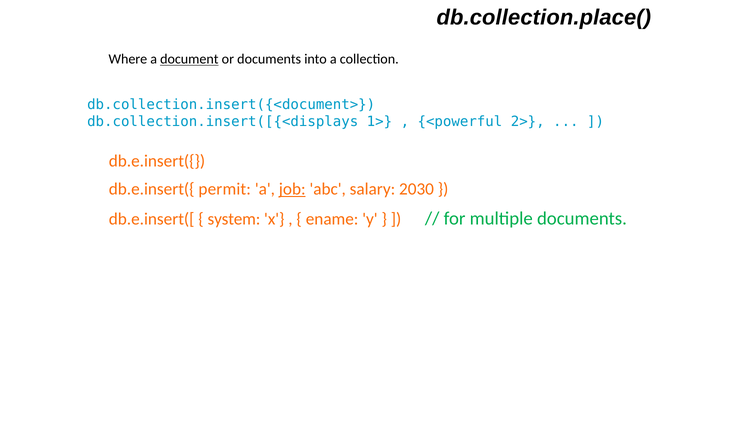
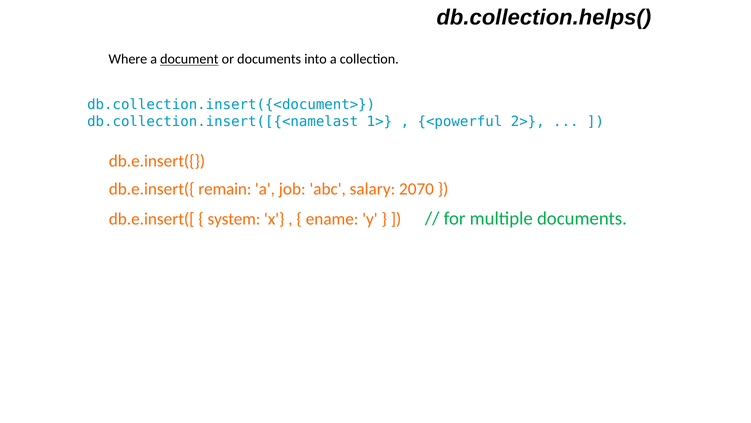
db.collection.place(: db.collection.place( -> db.collection.helps( (544, 17)
db.collection.insert([{<displays: db.collection.insert([{<displays -> db.collection.insert([{<namelast (223, 121)
permit: permit -> remain (225, 189)
job underline: present -> none (292, 189)
2030: 2030 -> 2070 (417, 189)
